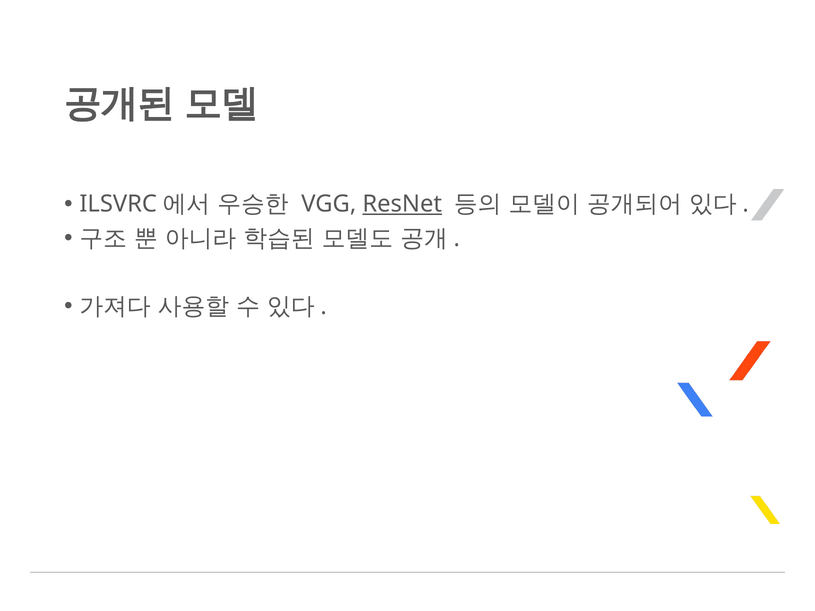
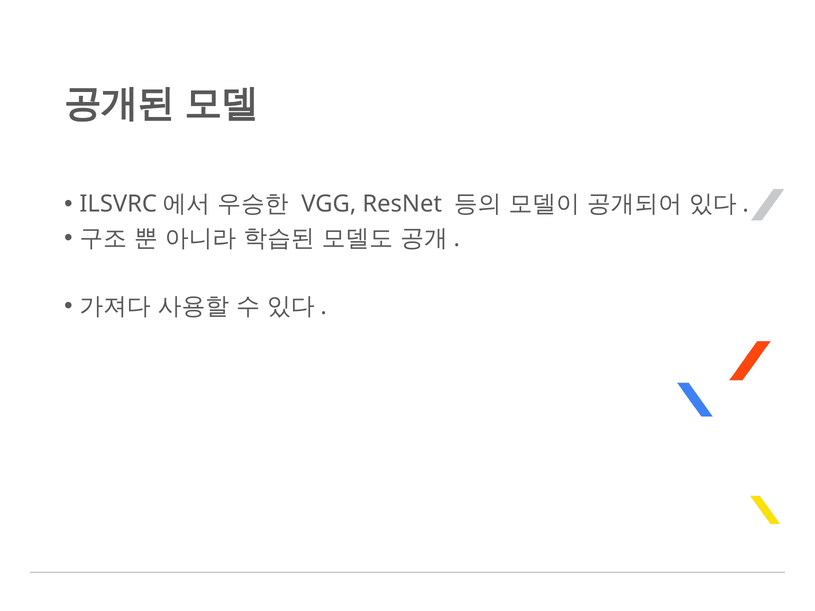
ResNet underline: present -> none (402, 204)
